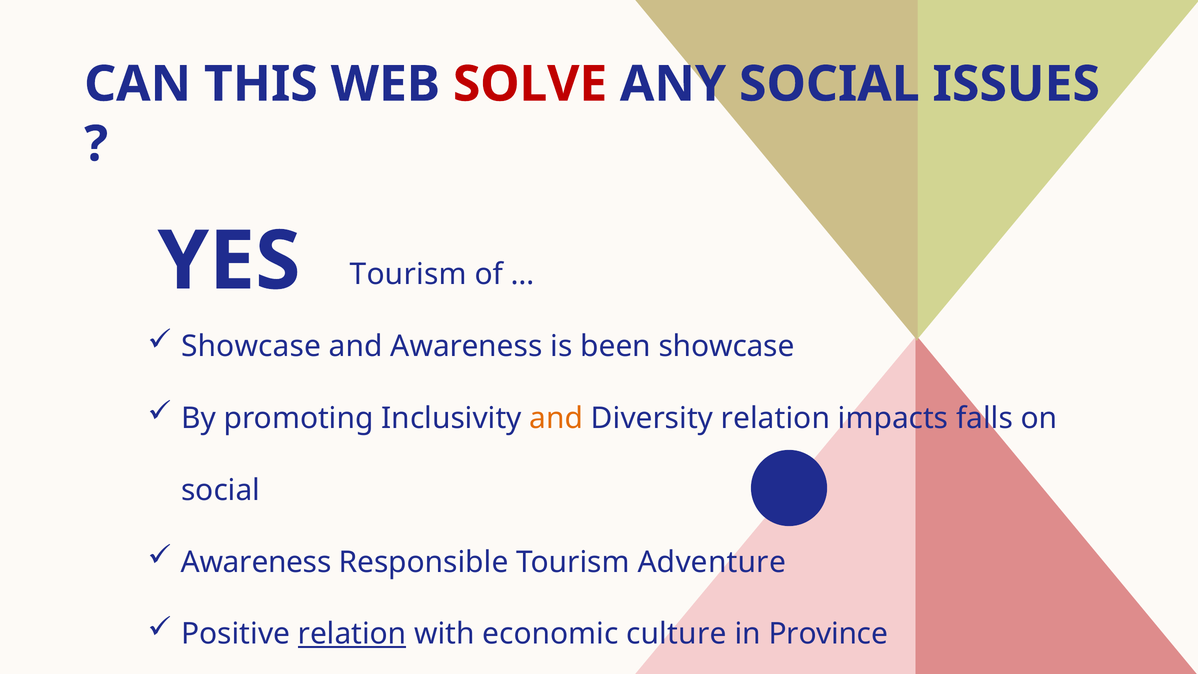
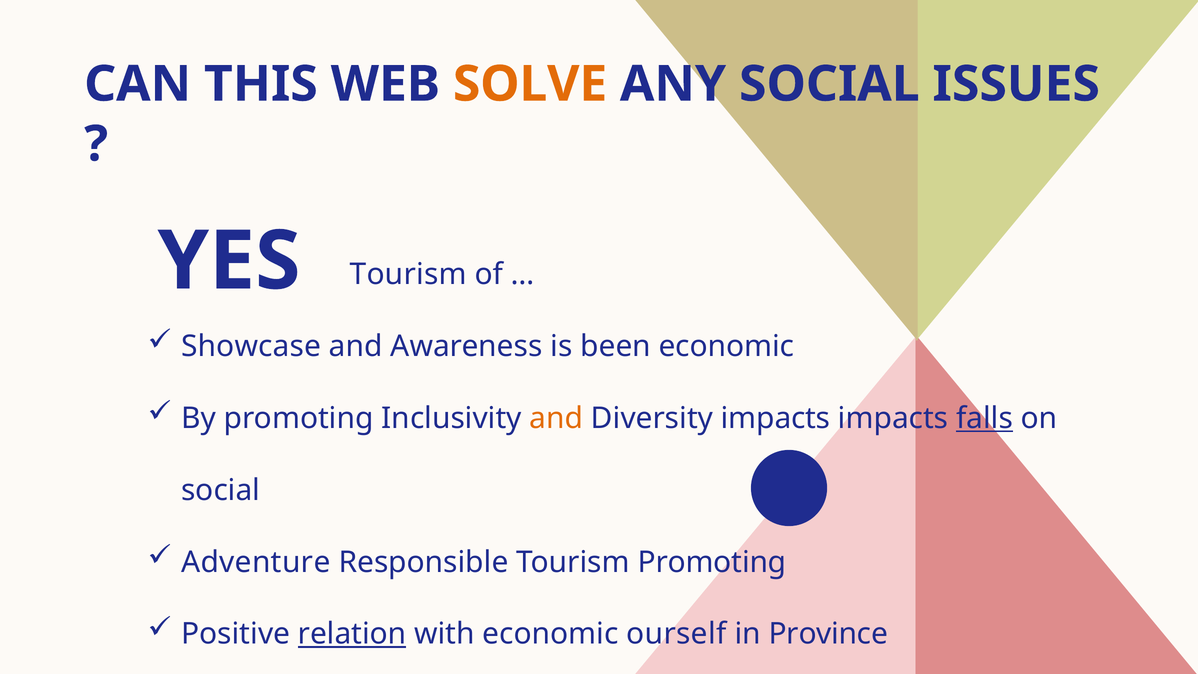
SOLVE colour: red -> orange (530, 84)
been showcase: showcase -> economic (726, 346)
Diversity relation: relation -> impacts (776, 418)
falls underline: none -> present (985, 418)
Awareness: Awareness -> Adventure (256, 562)
Tourism Adventure: Adventure -> Promoting (712, 562)
culture: culture -> ourself (676, 634)
